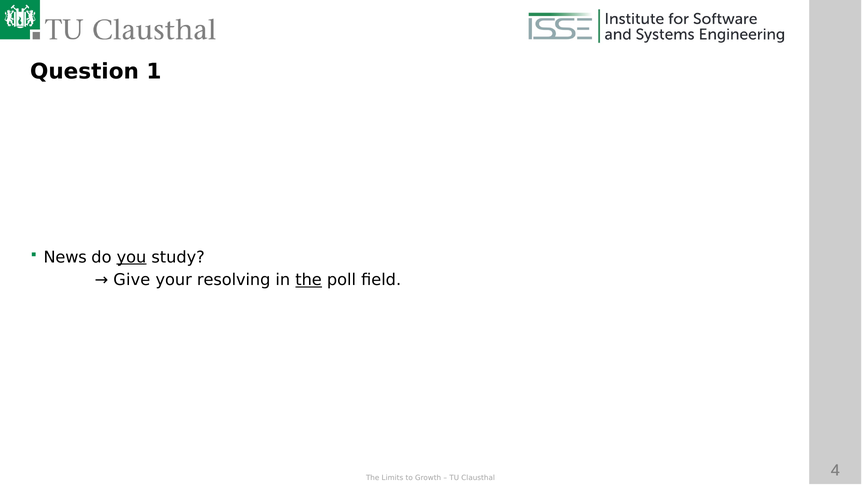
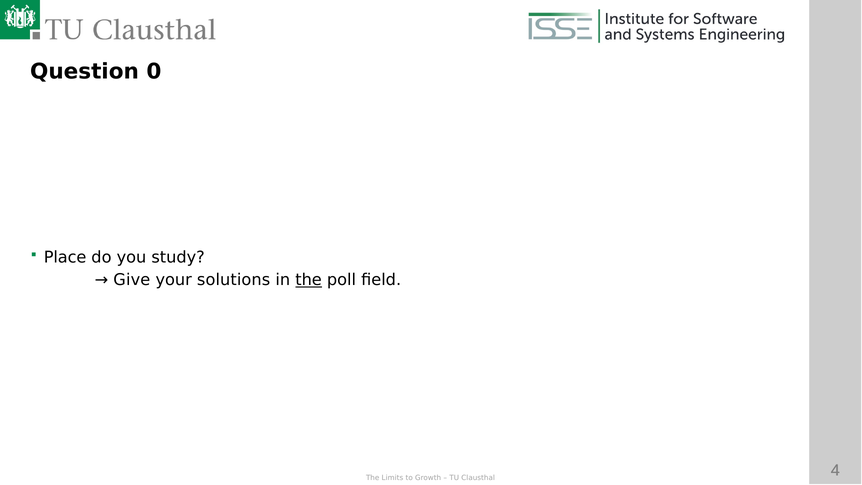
1: 1 -> 0 (154, 72)
News: News -> Place (65, 257)
you underline: present -> none (131, 257)
resolving: resolving -> solutions (234, 280)
